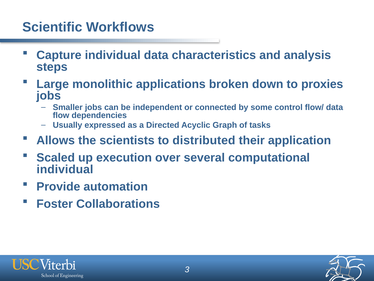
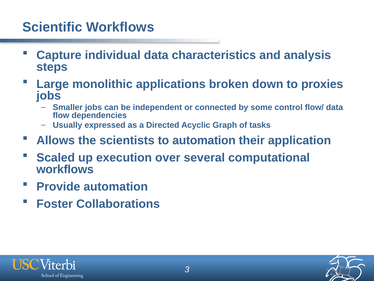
to distributed: distributed -> automation (204, 140)
individual: individual -> workflows (65, 169)
